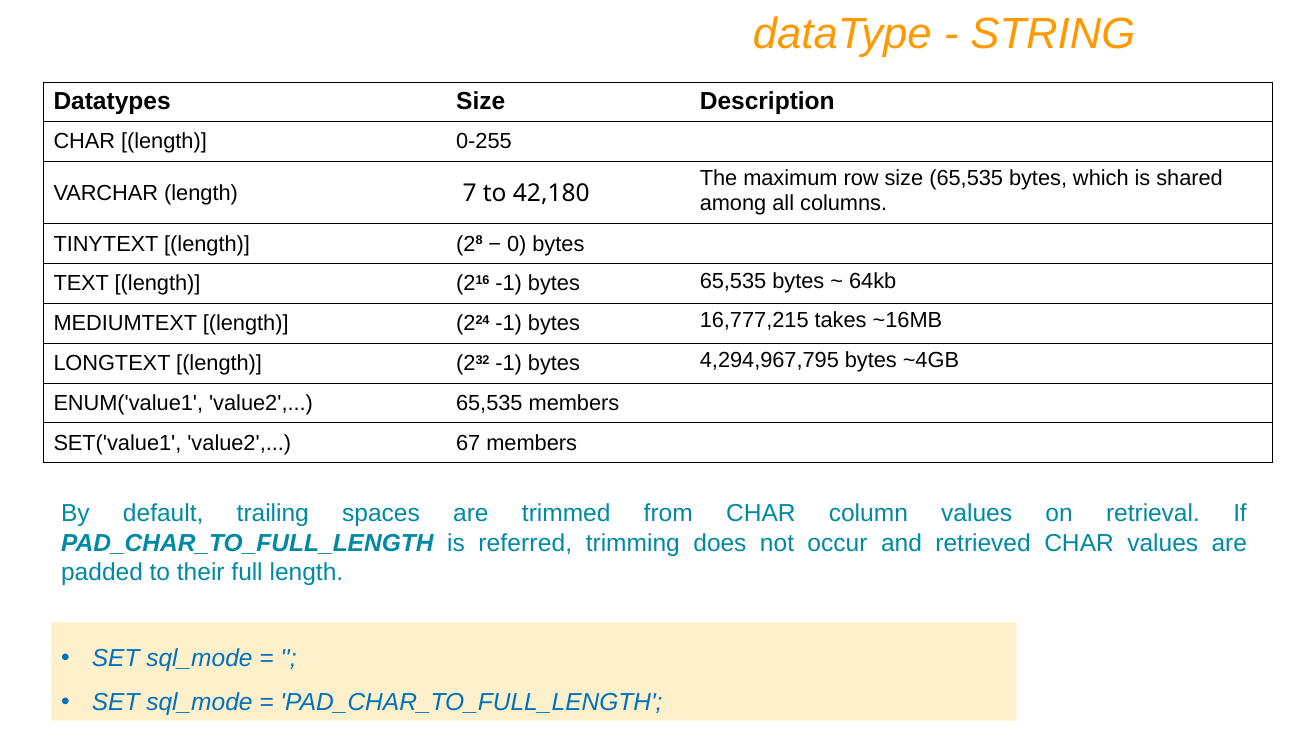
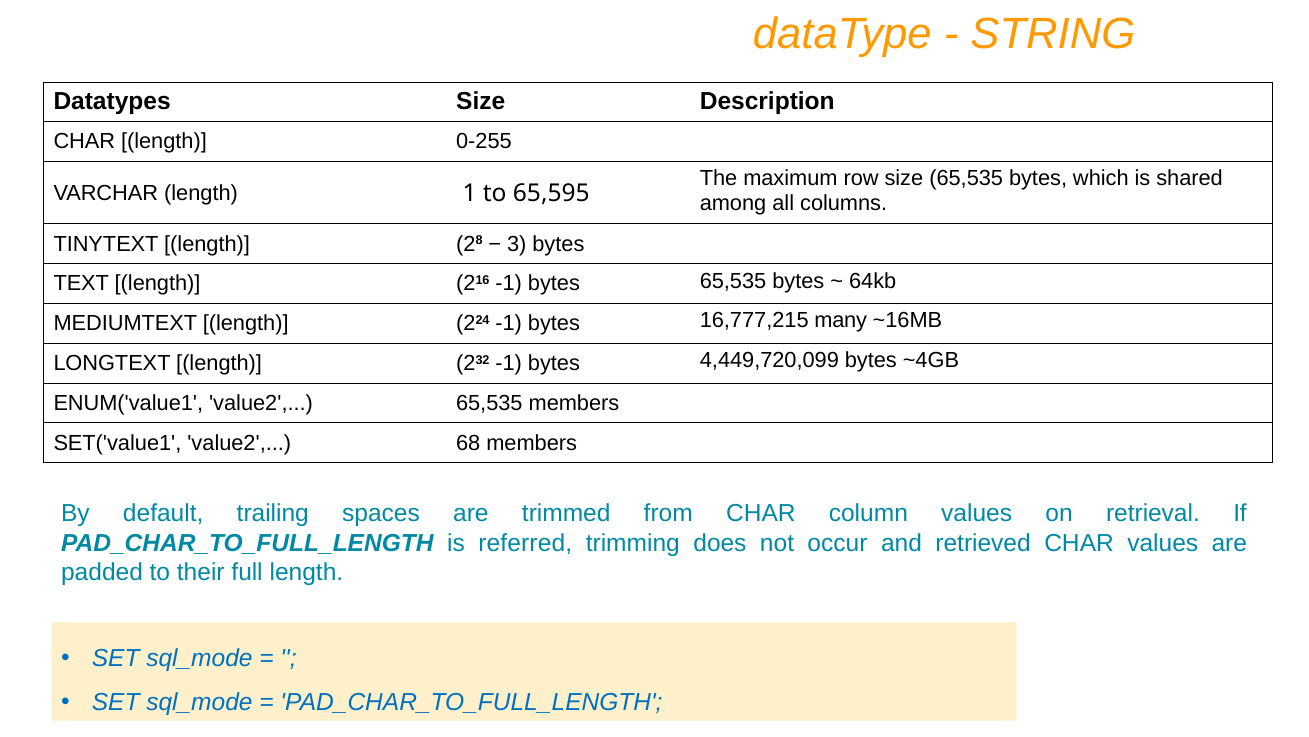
7: 7 -> 1 (470, 194)
42,180: 42,180 -> 65,595 (551, 194)
0: 0 -> 3 (517, 244)
takes: takes -> many (841, 320)
4,294,967,795: 4,294,967,795 -> 4,449,720,099 (769, 360)
67: 67 -> 68 (468, 443)
